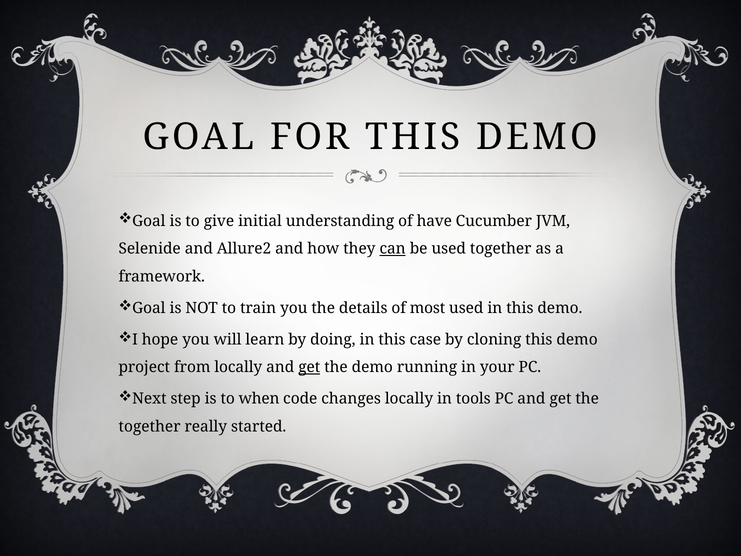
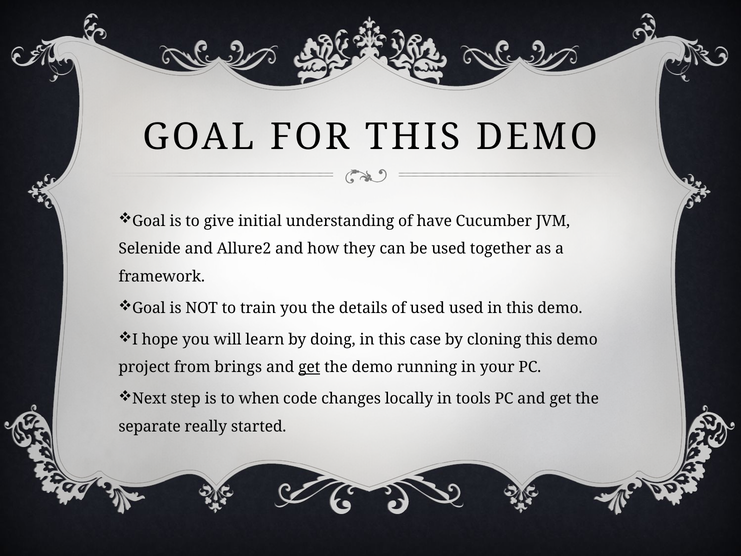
can underline: present -> none (393, 249)
of most: most -> used (427, 308)
from locally: locally -> brings (238, 367)
together: together -> separate (150, 426)
